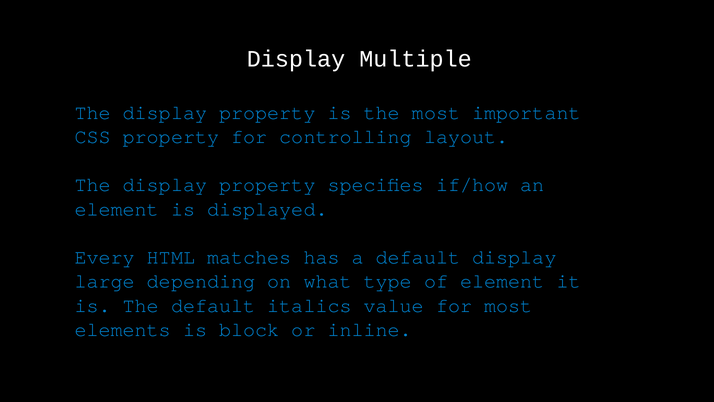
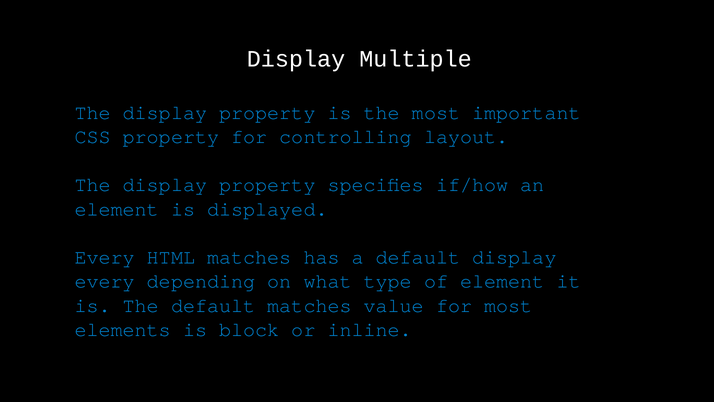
large: large -> every (105, 281)
default italics: italics -> matches (310, 305)
